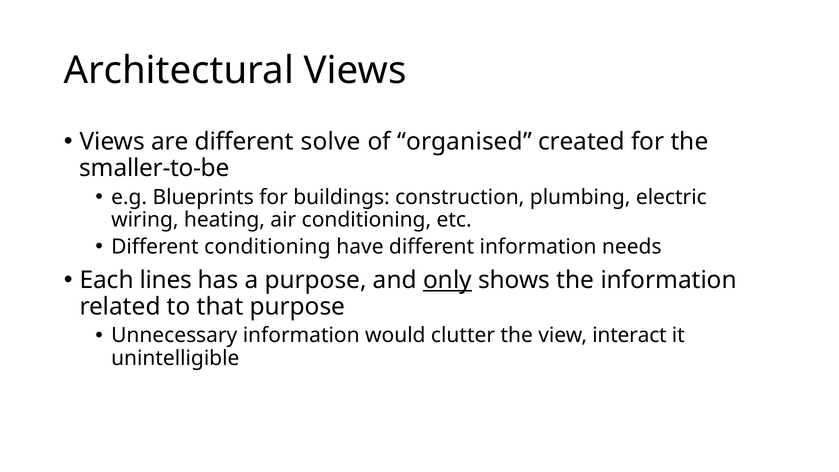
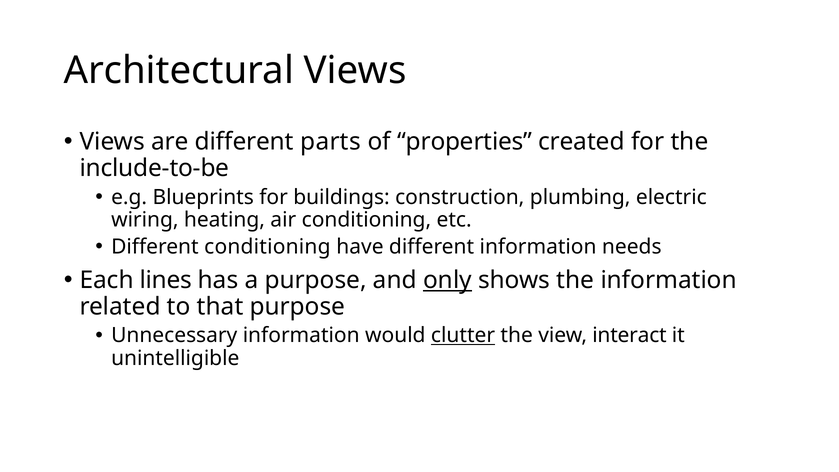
solve: solve -> parts (331, 142)
organised: organised -> properties (465, 142)
smaller-to-be: smaller-to-be -> include-to-be (154, 168)
clutter underline: none -> present (463, 335)
